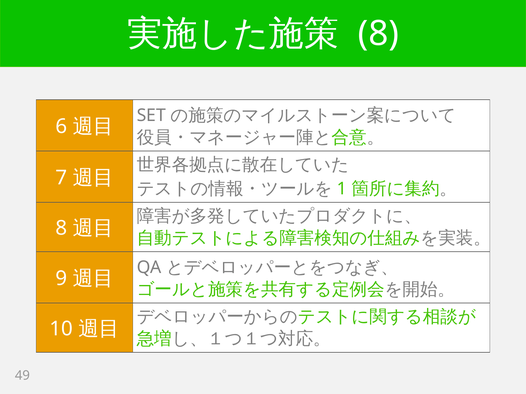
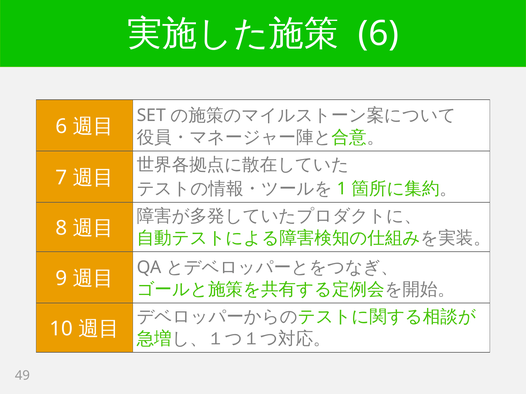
8: 8 -> 6 (378, 34)
